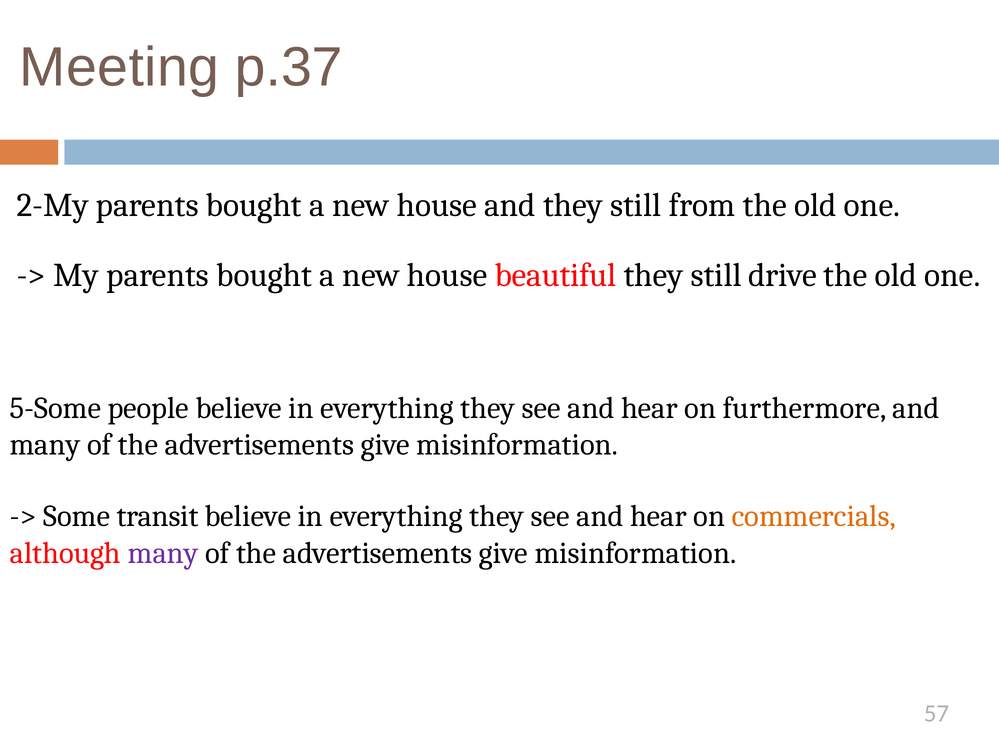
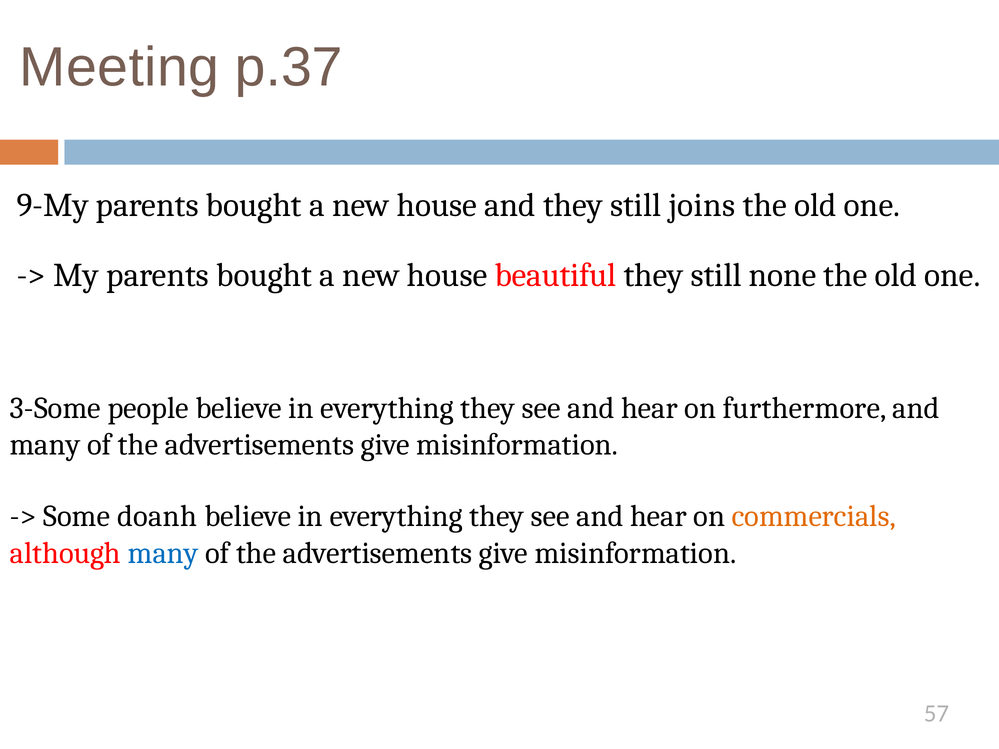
2-My: 2-My -> 9-My (53, 205)
from: from -> joins (702, 205)
drive: drive -> none (783, 275)
5-Some: 5-Some -> 3-Some (55, 408)
transit: transit -> doanh (157, 517)
many colour: purple -> blue (163, 553)
